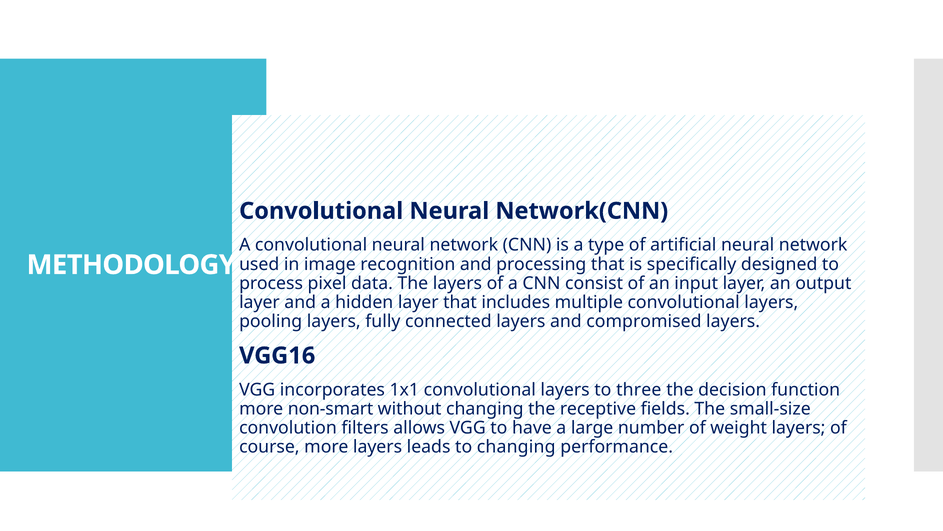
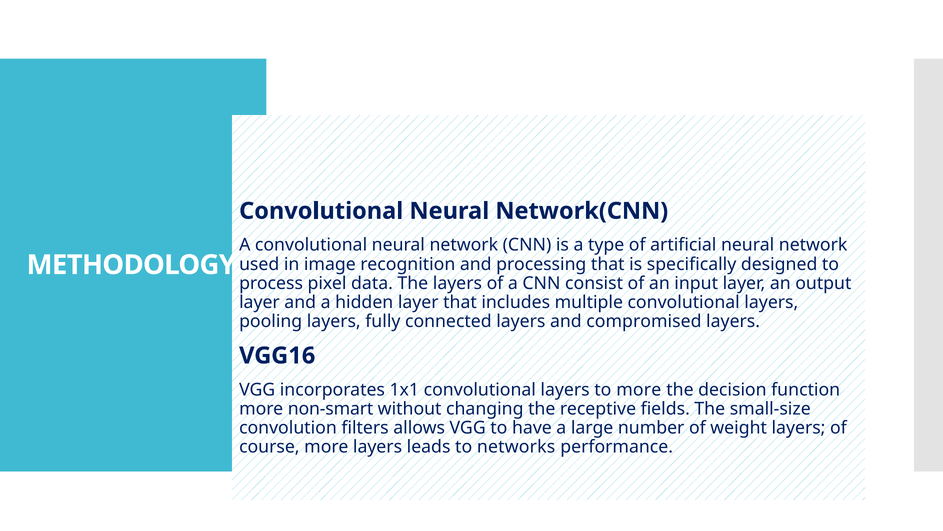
to three: three -> more (639, 389)
to changing: changing -> networks (516, 447)
